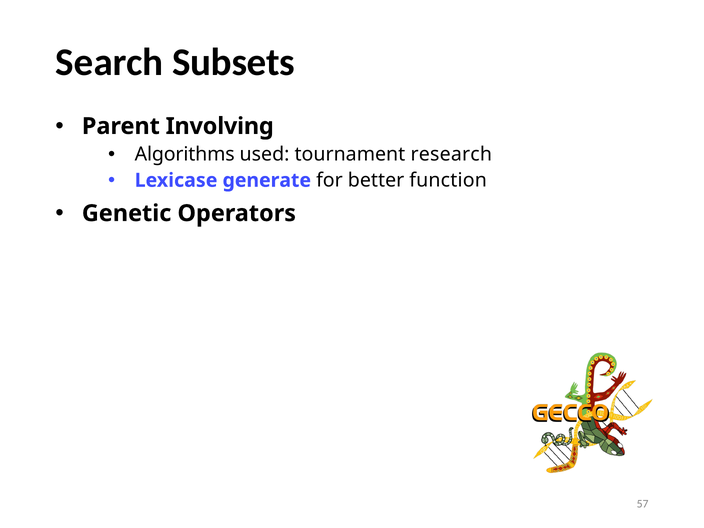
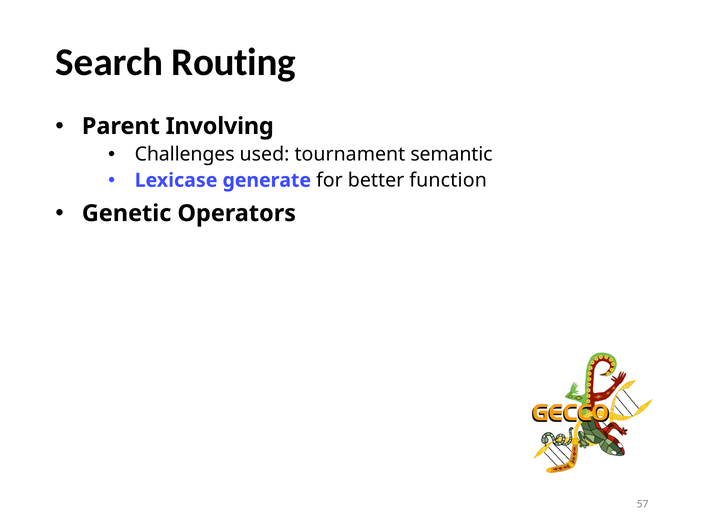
Subsets: Subsets -> Routing (234, 62)
Algorithms: Algorithms -> Challenges (185, 154)
research: research -> semantic (451, 154)
